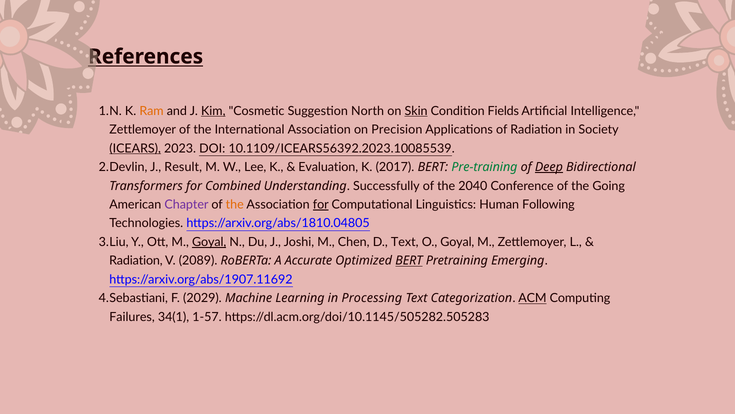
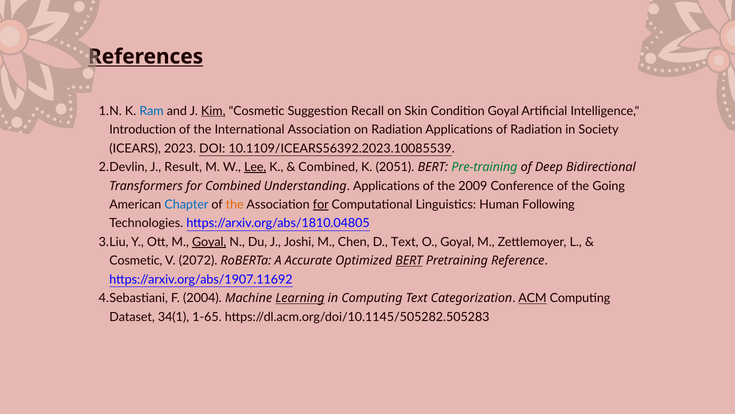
Ram colour: orange -> blue (152, 111)
North: North -> Recall (368, 111)
Skin underline: present -> none (416, 111)
Condition Fields: Fields -> Goyal (503, 111)
Zettlemoyer: Zettlemoyer -> Introduction (143, 130)
on Precision: Precision -> Radiation (397, 130)
ICEARS underline: present -> none (135, 148)
Lee underline: none -> present (255, 167)
Evaluation: Evaluation -> Combined (328, 167)
2017: 2017 -> 2051 (395, 167)
Deep underline: present -> none (549, 167)
Successfully: Successfully -> Applications (386, 186)
2040: 2040 -> 2009 (473, 186)
Chapter colour: purple -> blue (186, 204)
Radiation: Radiation -> Cosmetic (136, 260)
2089: 2089 -> 2072 (198, 260)
Emerging: Emerging -> Reference (518, 260)
2029: 2029 -> 2004 (202, 298)
Learning underline: none -> present (300, 298)
in Processing: Processing -> Computing (372, 298)
Failures: Failures -> Dataset (132, 317)
1-57: 1-57 -> 1-65 (207, 317)
